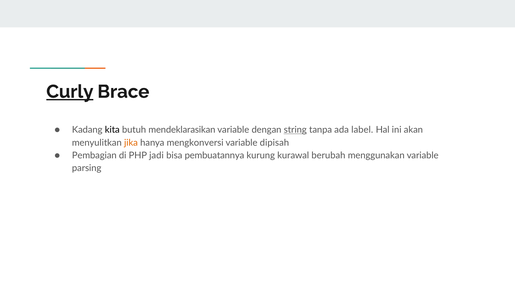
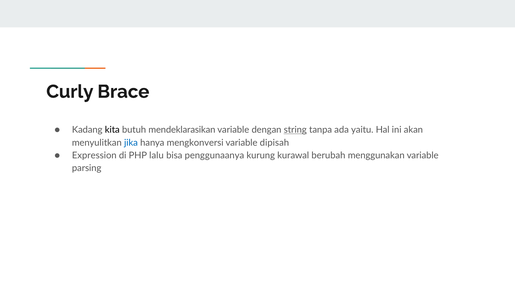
Curly underline: present -> none (70, 92)
label: label -> yaitu (362, 130)
jika colour: orange -> blue (131, 143)
Pembagian: Pembagian -> Expression (94, 156)
jadi: jadi -> lalu (156, 156)
pembuatannya: pembuatannya -> penggunaanya (214, 156)
